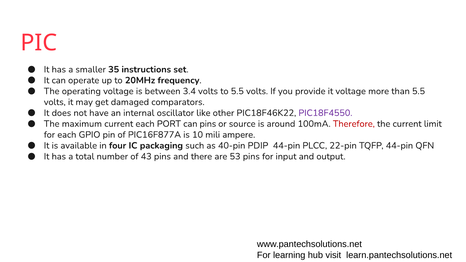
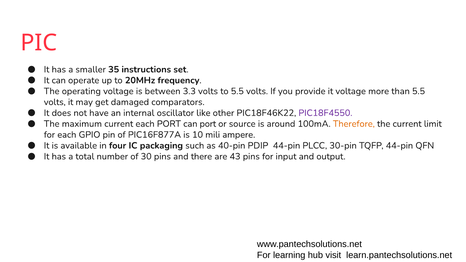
3.4: 3.4 -> 3.3 (189, 91)
can pins: pins -> port (208, 124)
Therefore colour: red -> orange (354, 124)
22-pin: 22-pin -> 30-pin (343, 146)
43: 43 -> 30 (146, 156)
53: 53 -> 43 (235, 156)
